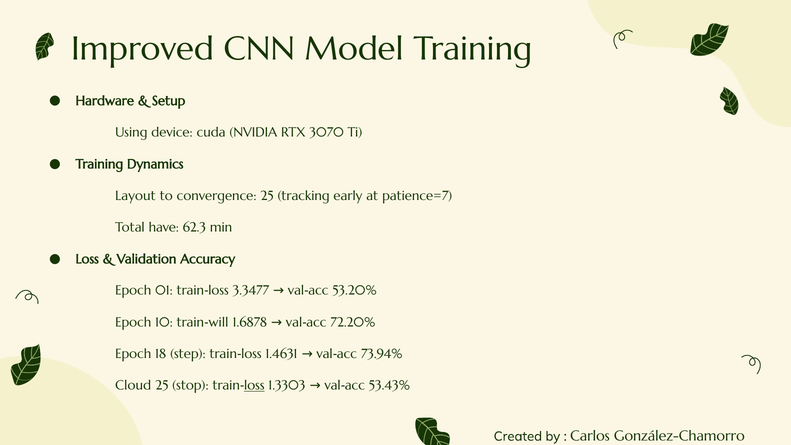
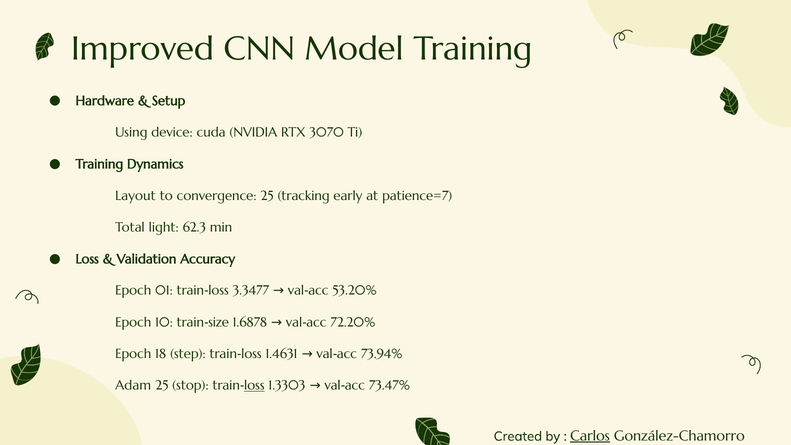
have: have -> light (164, 227)
will: will -> size (219, 322)
Cloud: Cloud -> Adam (133, 386)
53.43%: 53.43% -> 73.47% (389, 386)
Carlos underline: none -> present (590, 436)
